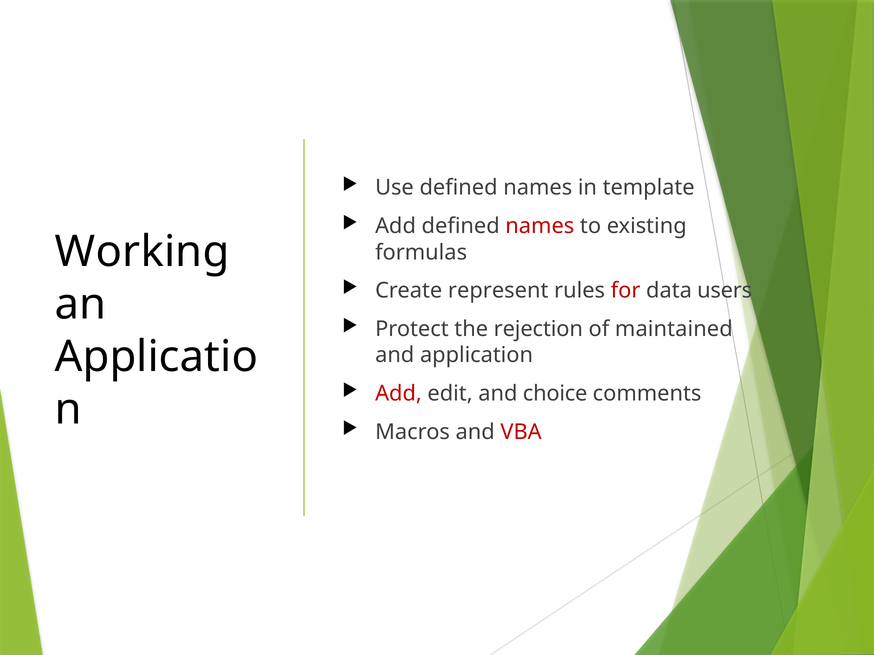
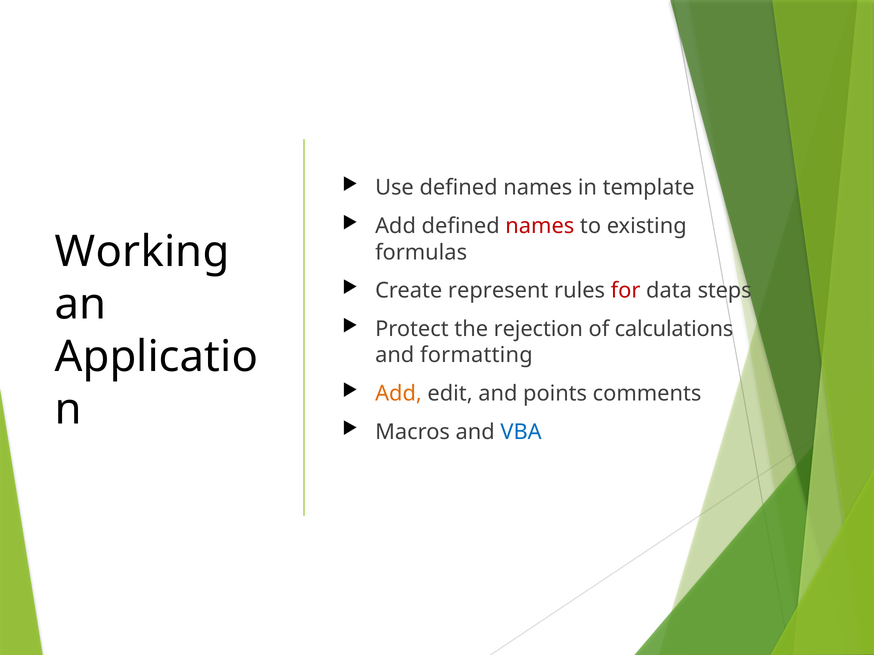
users: users -> steps (725, 291)
maintained: maintained -> calculations (674, 329)
application: application -> formatting (476, 355)
Add colour: red -> orange (398, 394)
choice: choice -> points (555, 394)
VBA colour: red -> blue (521, 432)
